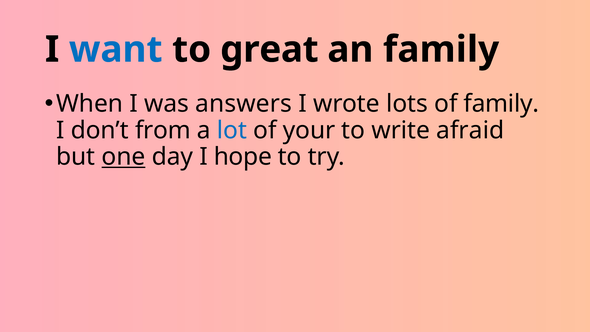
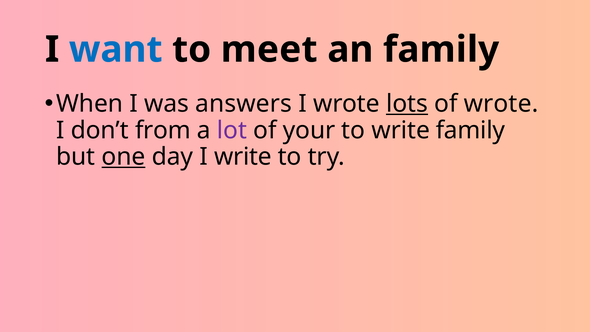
great: great -> meet (269, 49)
lots underline: none -> present (407, 104)
of family: family -> wrote (501, 104)
lot colour: blue -> purple (232, 130)
write afraid: afraid -> family (470, 130)
I hope: hope -> write (243, 157)
